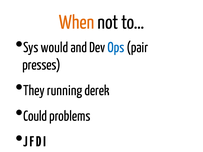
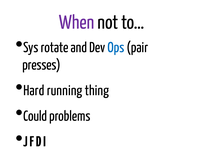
When colour: orange -> purple (77, 22)
would: would -> rotate (54, 47)
They: They -> Hard (34, 91)
derek: derek -> thing (97, 91)
